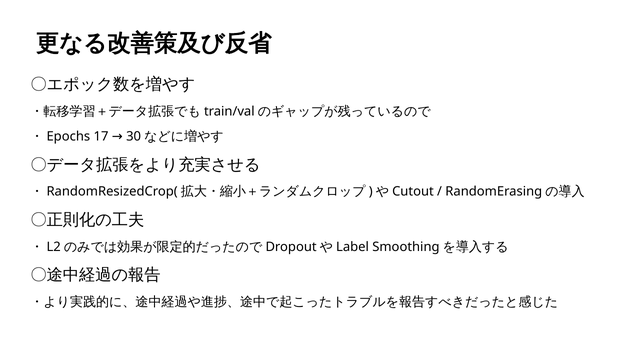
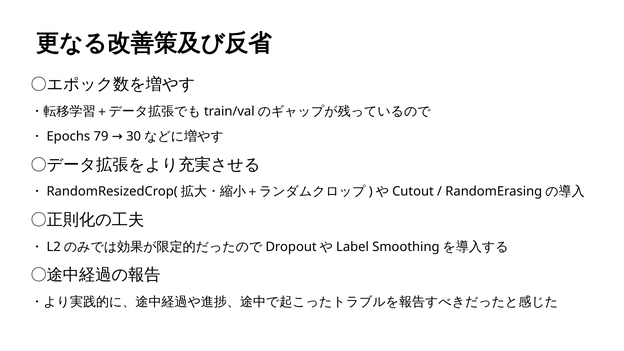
17: 17 -> 79 (101, 137)
